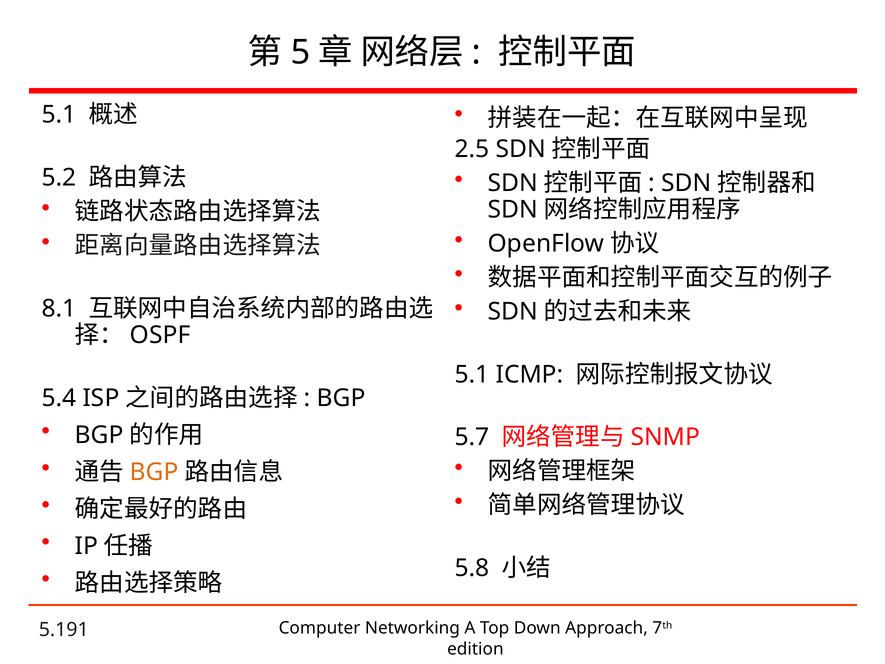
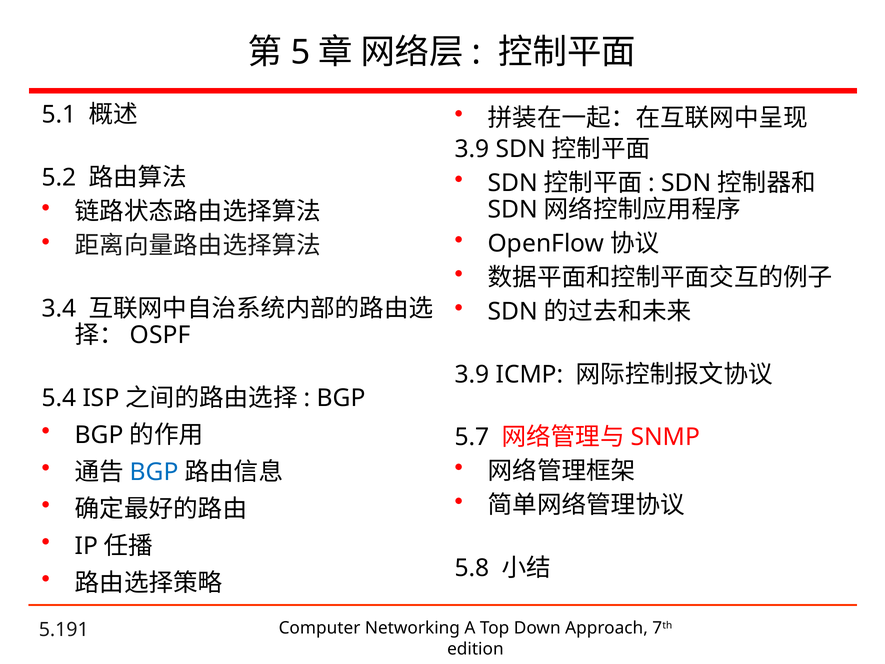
2.5: 2.5 -> 3.9 (472, 149)
8.1: 8.1 -> 3.4 (59, 308)
5.1: 5.1 -> 3.9 (472, 374)
BGP colour: orange -> blue (154, 472)
